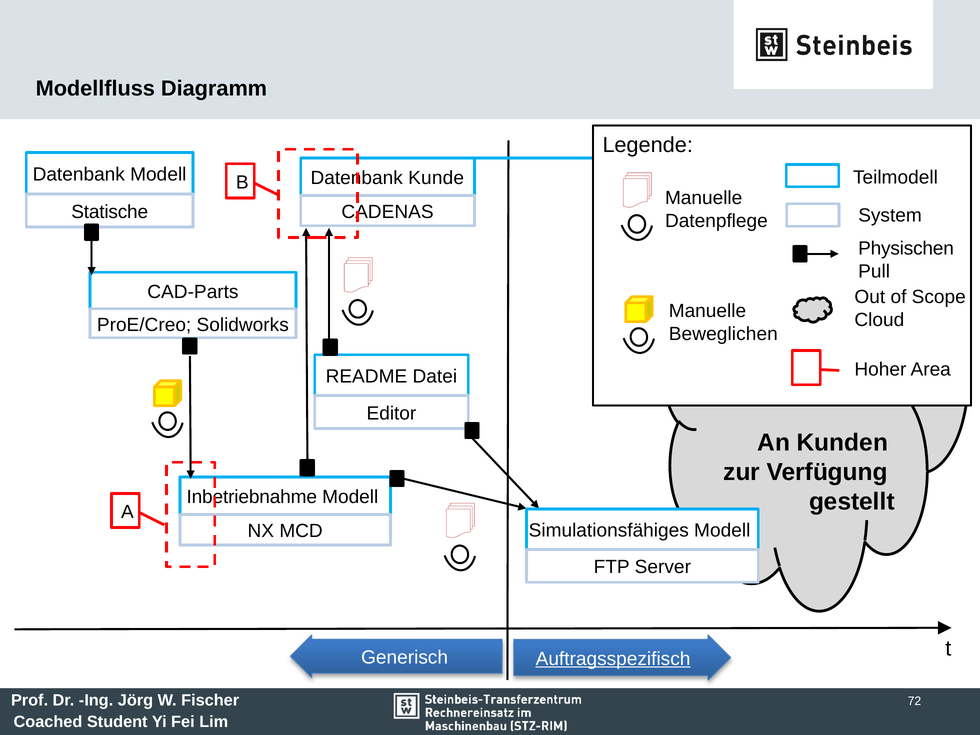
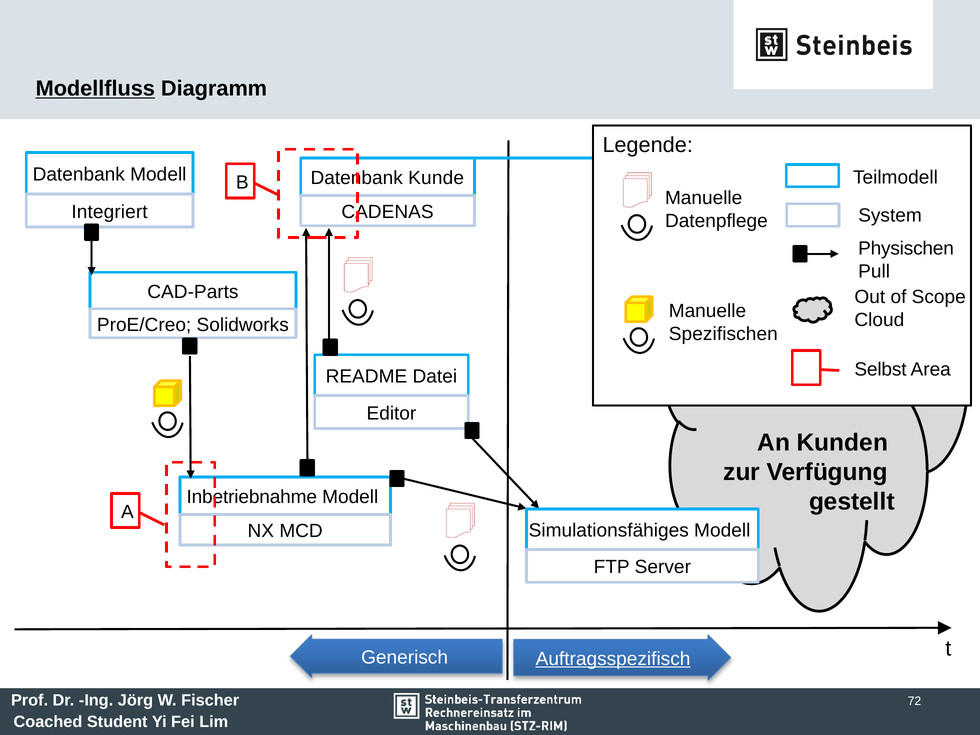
Modellfluss underline: none -> present (95, 89)
Statische: Statische -> Integriert (110, 212)
Beweglichen: Beweglichen -> Spezifischen (723, 334)
Hoher: Hoher -> Selbst (880, 370)
